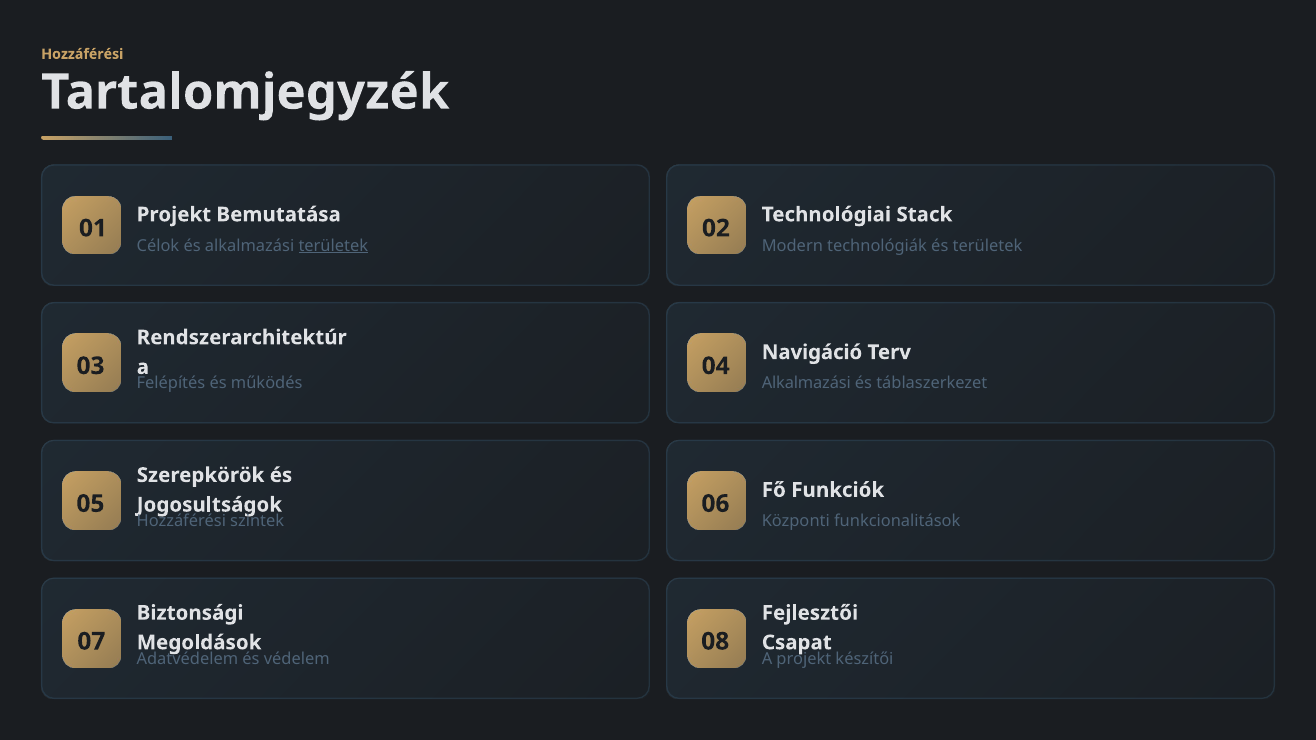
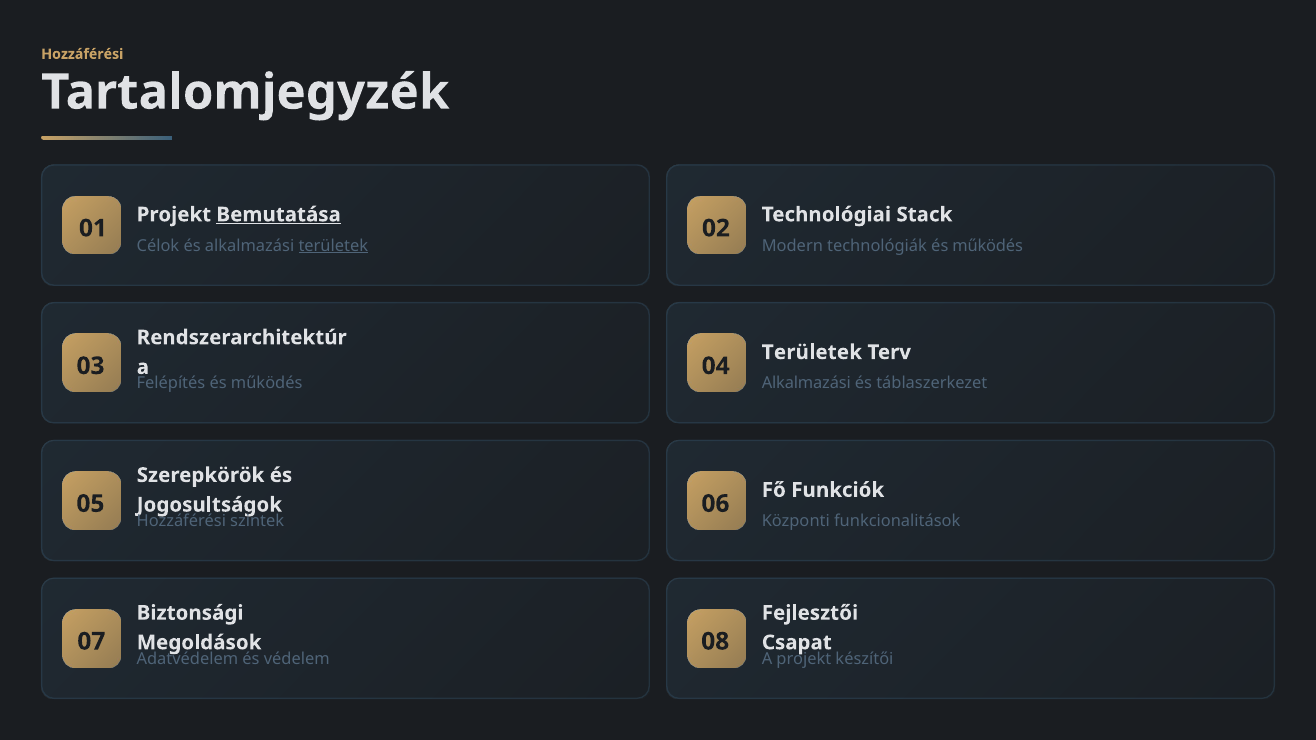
Bemutatása underline: none -> present (279, 215)
technológiák és területek: területek -> működés (988, 246)
Navigáció: Navigáció -> Területek (812, 352)
